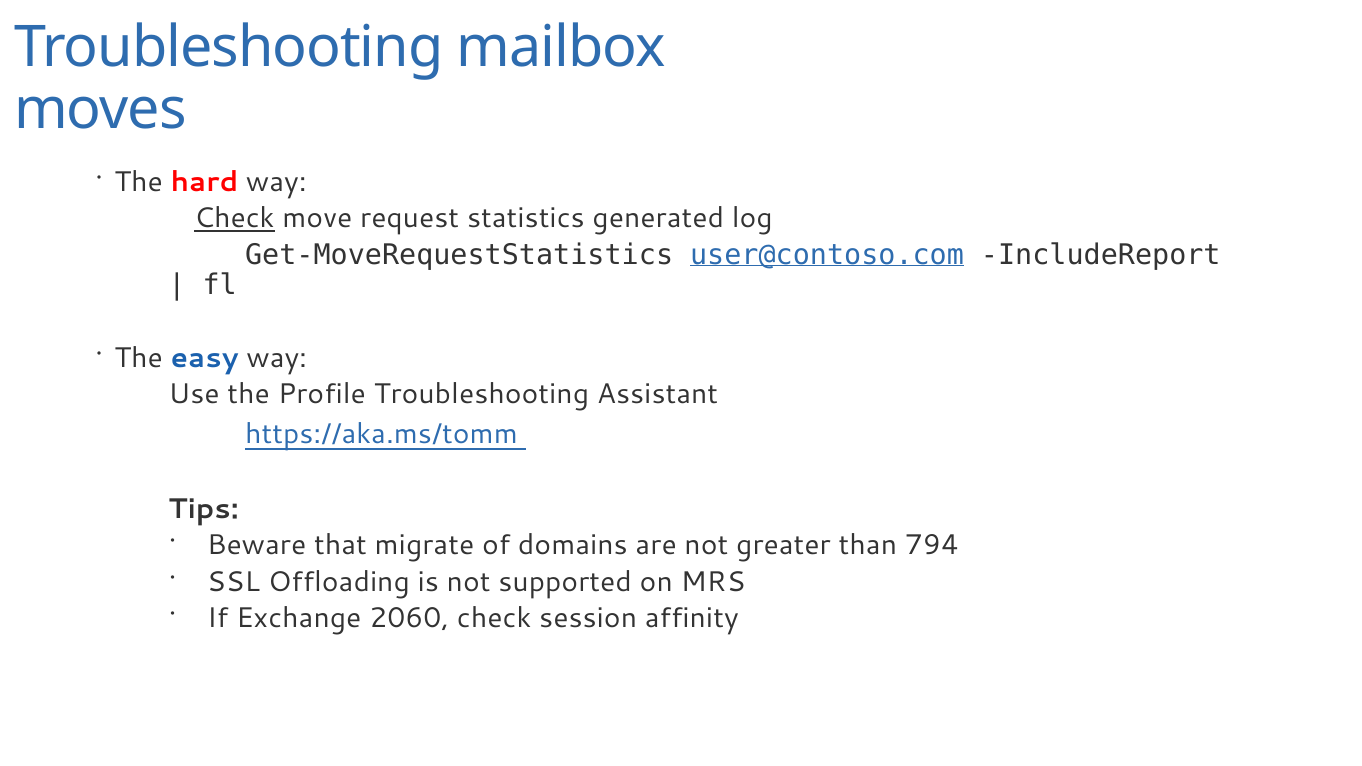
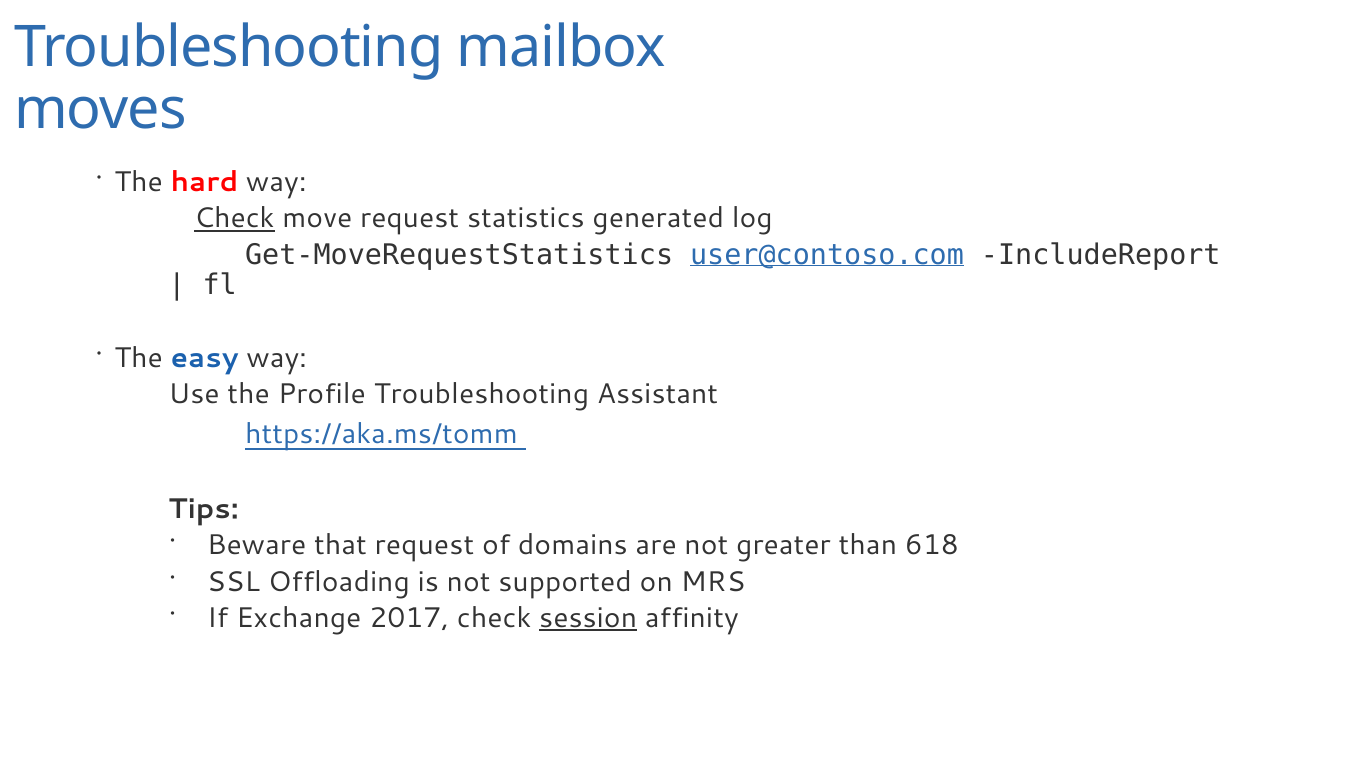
that migrate: migrate -> request (424, 545)
794: 794 -> 618 (932, 545)
2060: 2060 -> 2017 (409, 618)
session underline: none -> present (588, 618)
